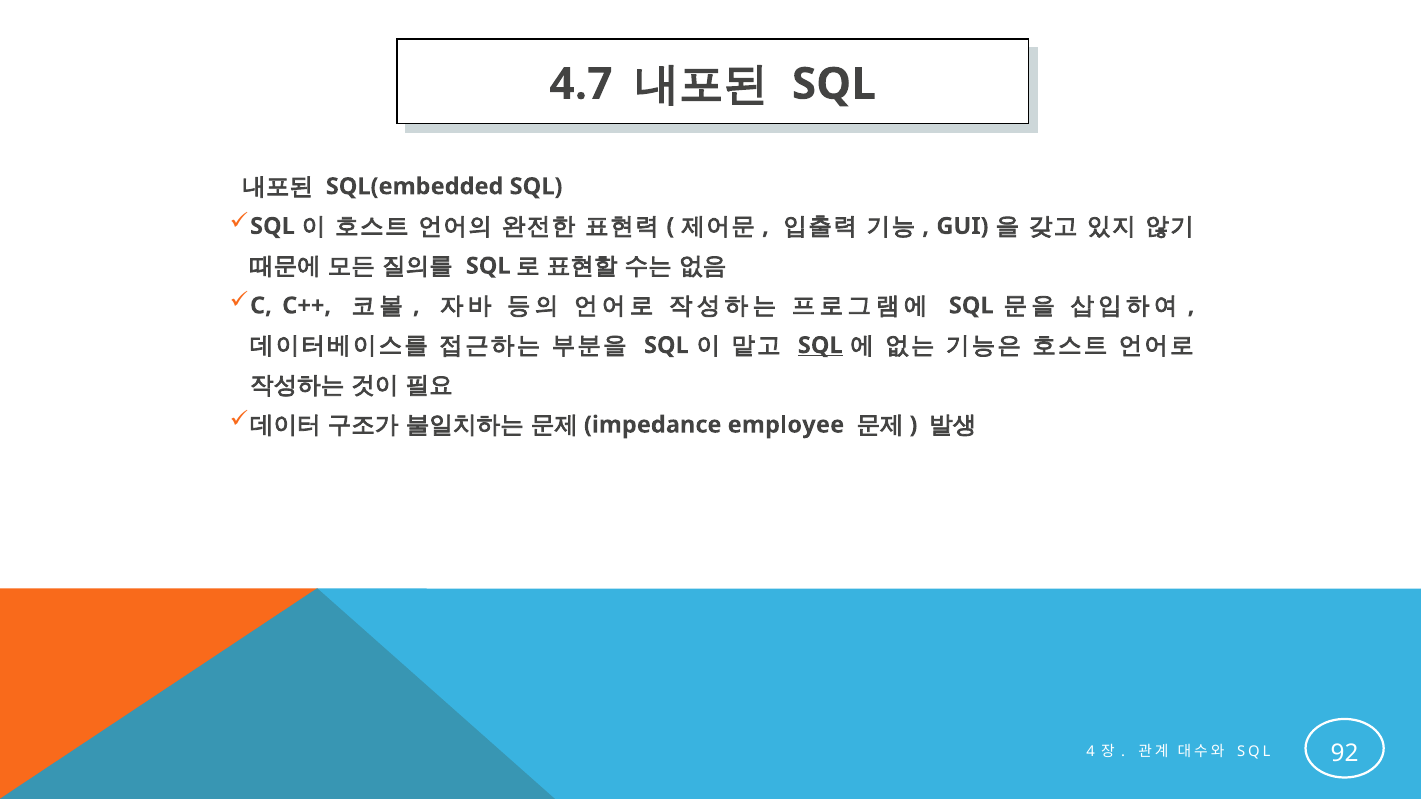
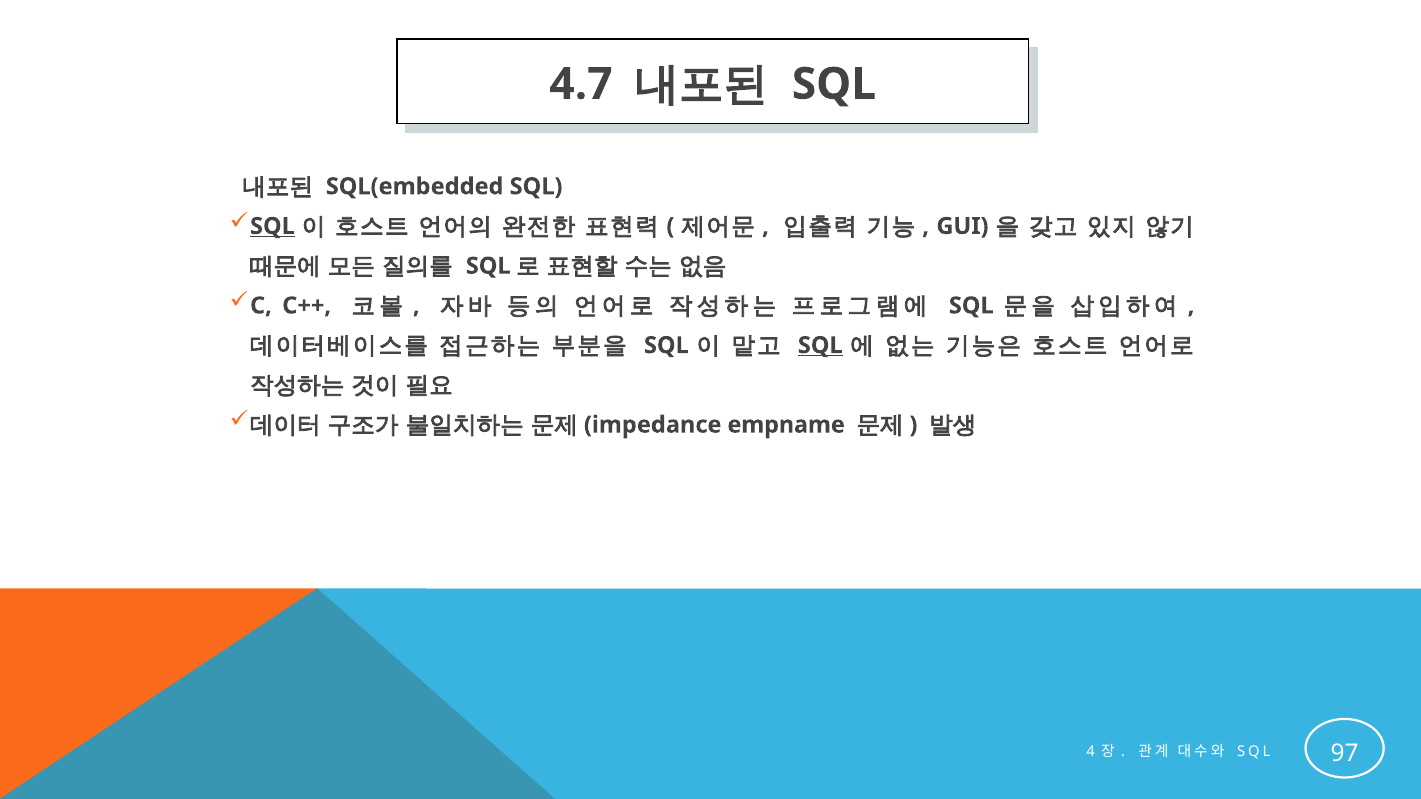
SQL underline: none -> present (272, 226)
employee: employee -> empname (786, 425)
92: 92 -> 97 (1345, 753)
